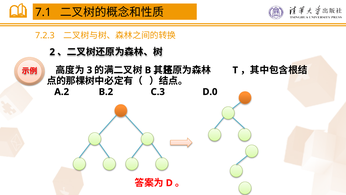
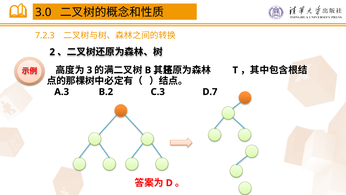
7.1: 7.1 -> 3.0 (43, 12)
A.2: A.2 -> A.3 (62, 92)
D.0: D.0 -> D.7 (210, 92)
